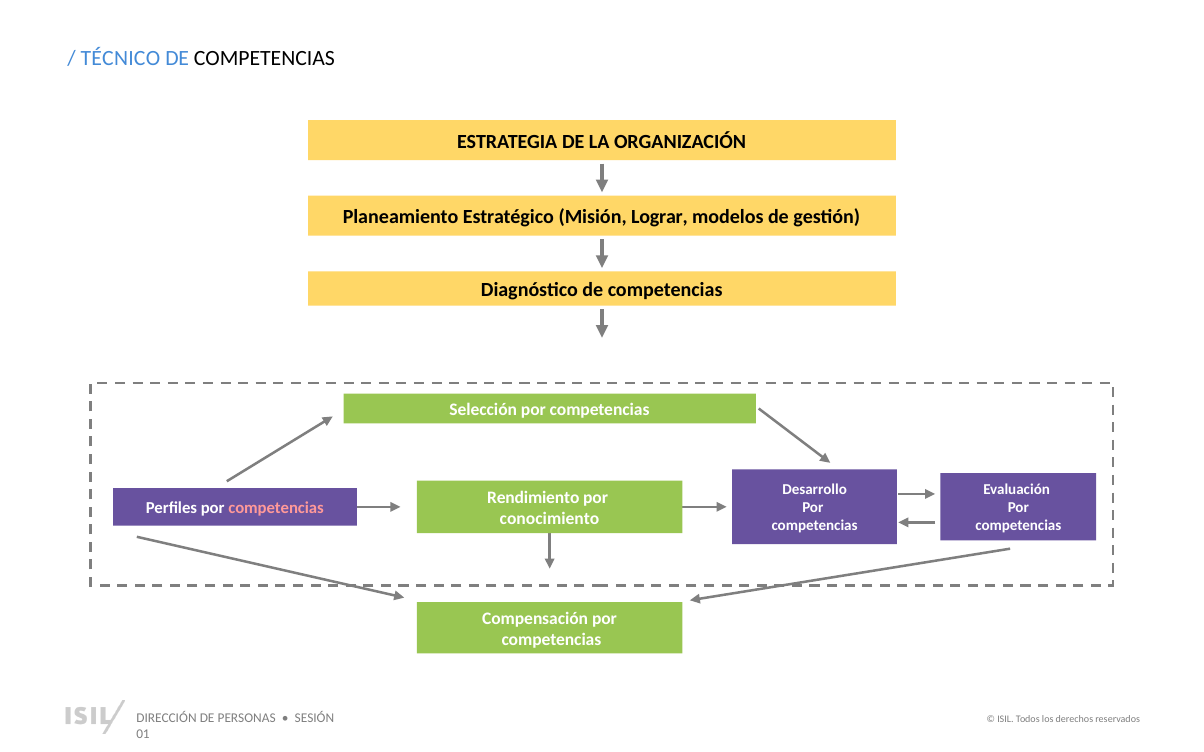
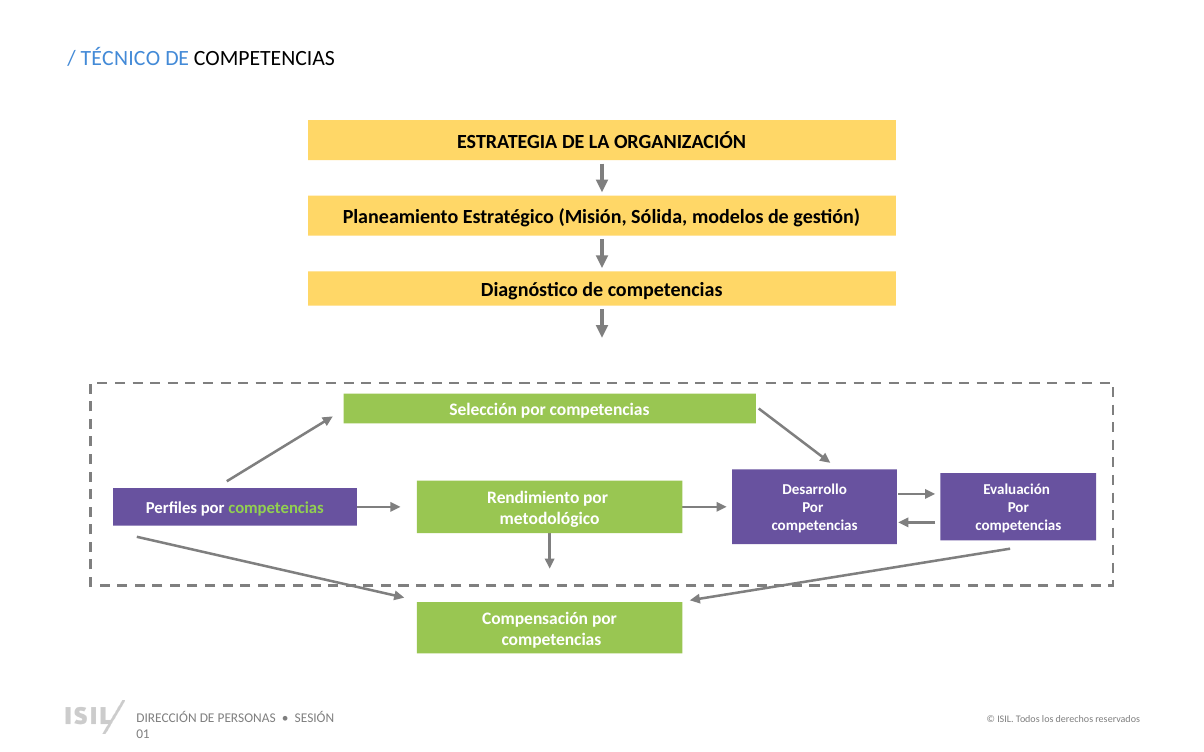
Lograr: Lograr -> Sólida (659, 217)
competencias colour: pink -> light green (276, 508)
conocimiento: conocimiento -> metodológico (550, 519)
